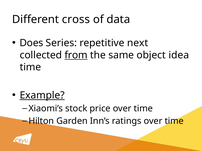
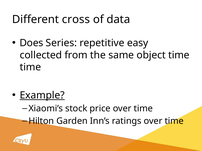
next: next -> easy (138, 43)
from underline: present -> none (76, 55)
object idea: idea -> time (179, 55)
